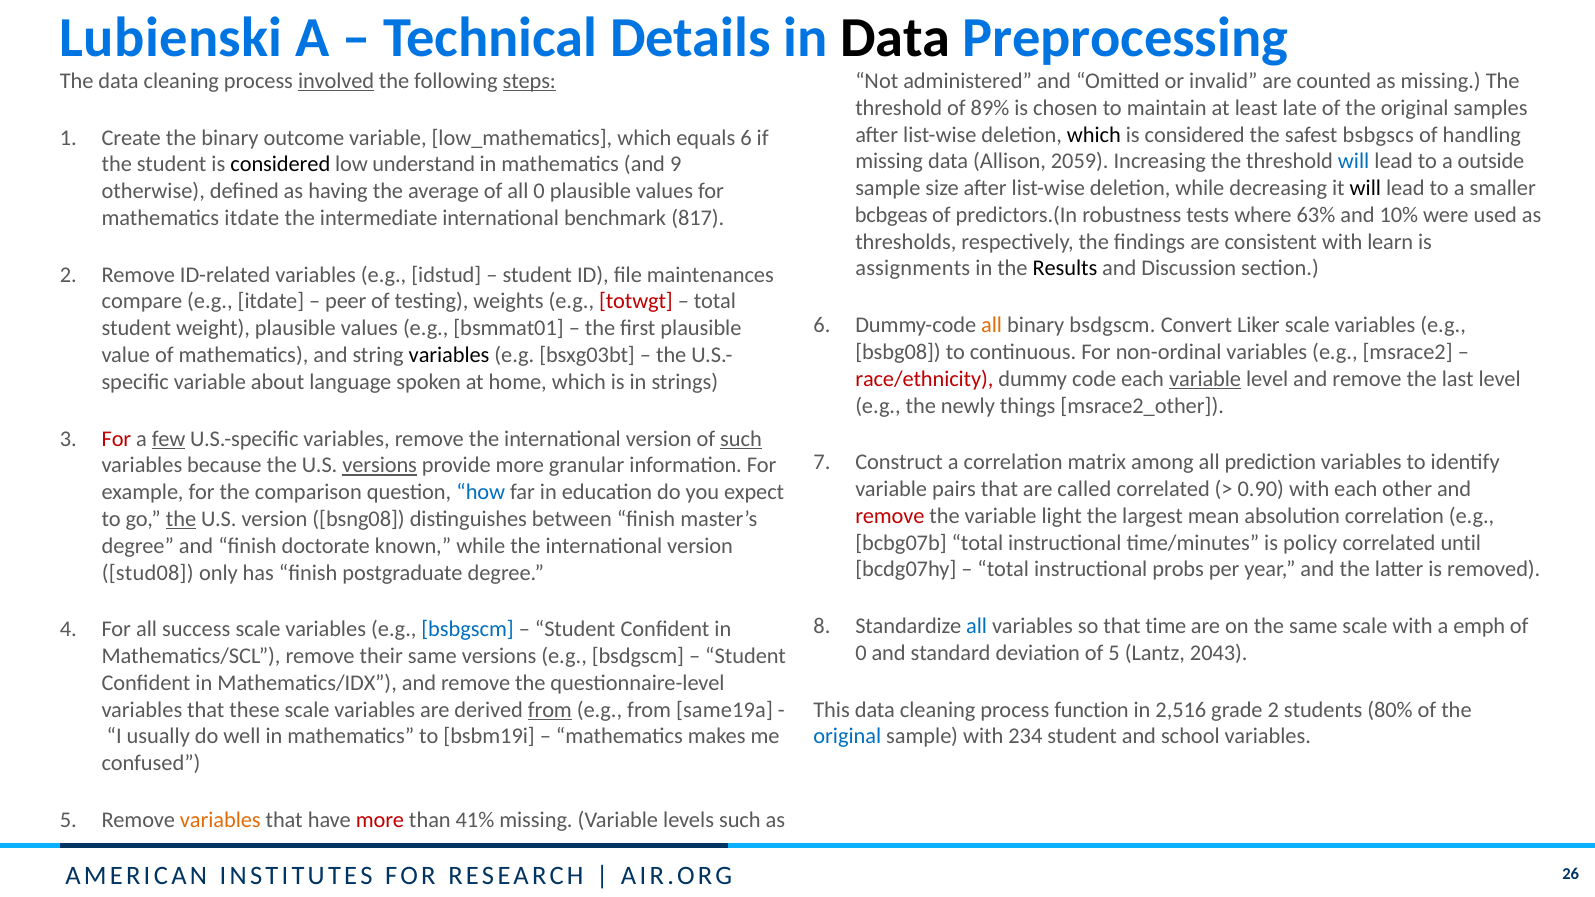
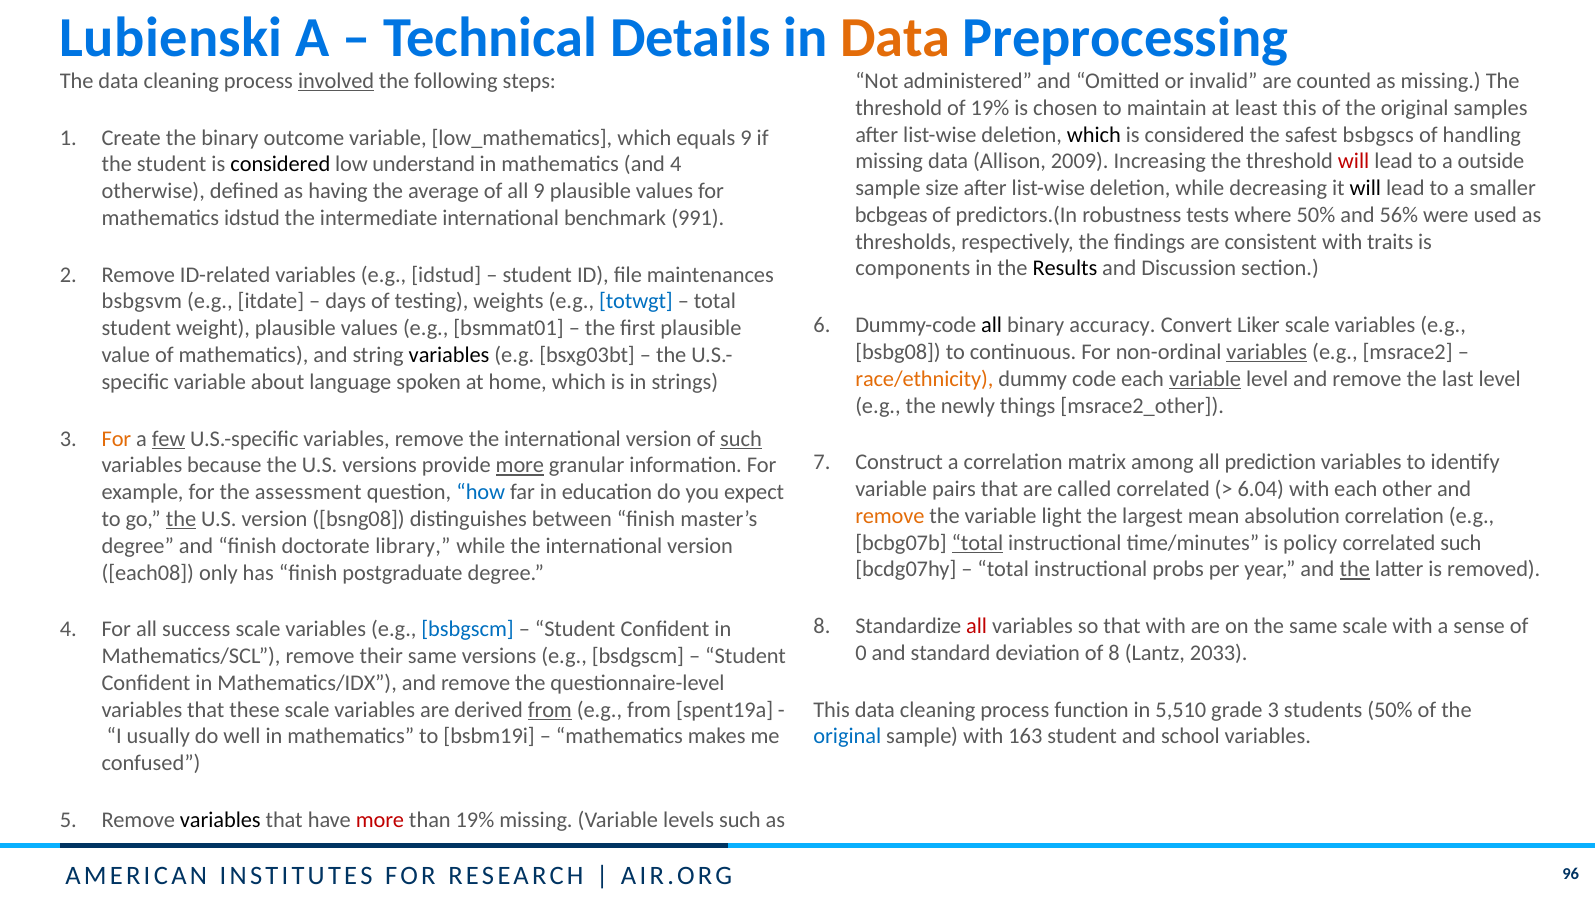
Data colour: black -> orange (895, 38)
steps underline: present -> none (529, 81)
of 89%: 89% -> 19% (990, 108)
least late: late -> this (1300, 108)
equals 6: 6 -> 9 (746, 138)
2059: 2059 -> 2009 (1080, 161)
will colour: blue -> red (1354, 161)
and 9: 9 -> 4 (676, 165)
all 0: 0 -> 9 (539, 191)
where 63%: 63% -> 50% (1316, 215)
10%: 10% -> 56% (1399, 215)
mathematics itdate: itdate -> idstud (252, 218)
817: 817 -> 991 (698, 218)
learn: learn -> traits (1390, 242)
assignments: assignments -> components (913, 269)
compare: compare -> bsbgsvm (142, 302)
peer: peer -> days (346, 302)
totwgt colour: red -> blue (636, 302)
all colour: orange -> black (992, 325)
binary bsdgscm: bsdgscm -> accuracy (1112, 325)
variables underline: none -> present (1267, 352)
race/ethnicity colour: red -> orange (924, 379)
For colour: red -> orange (116, 439)
versions underline: present -> none (380, 466)
more underline: none -> present (520, 466)
0.90: 0.90 -> 6.04 (1261, 489)
comparison: comparison -> assessment (308, 492)
remove colour: red -> orange (890, 516)
total underline: none -> present (977, 543)
correlated until: until -> such (1461, 543)
known: known -> library (413, 546)
the underline: none -> present (1355, 570)
stud08: stud08 -> each08 (148, 573)
all colour: blue -> red (977, 626)
that time: time -> with (1166, 626)
emph: emph -> sense (1479, 626)
of 5: 5 -> 8 (1114, 653)
2043: 2043 -> 2033 (1219, 653)
same19a: same19a -> spent19a (725, 710)
2,516: 2,516 -> 5,510 (1181, 710)
grade 2: 2 -> 3 (1273, 710)
students 80%: 80% -> 50% (1390, 710)
234: 234 -> 163 (1025, 737)
variables colour: orange -> black (220, 820)
than 41%: 41% -> 19% (475, 820)
26: 26 -> 96 (1571, 874)
